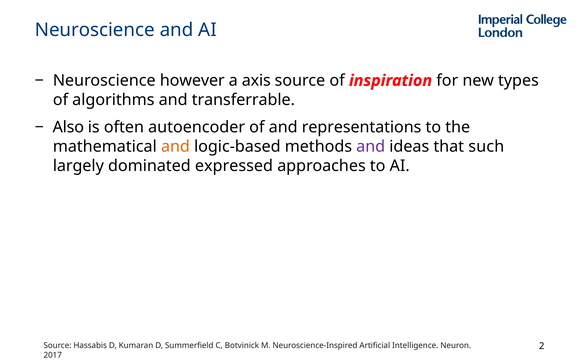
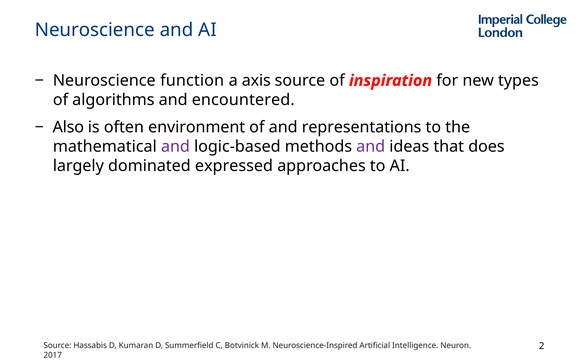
however: however -> function (192, 81)
transferrable: transferrable -> encountered (243, 100)
autoencoder: autoencoder -> environment (197, 127)
and colour: orange -> purple (175, 147)
such: such -> does (486, 147)
